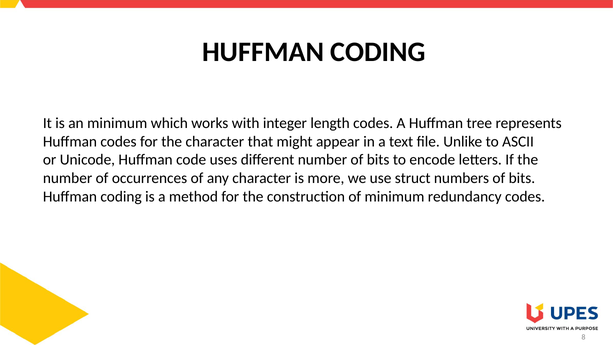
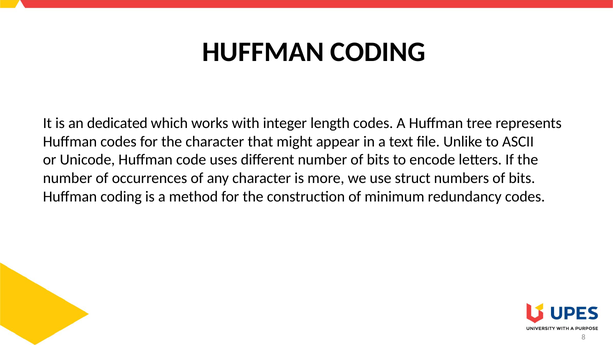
an minimum: minimum -> dedicated (117, 123)
